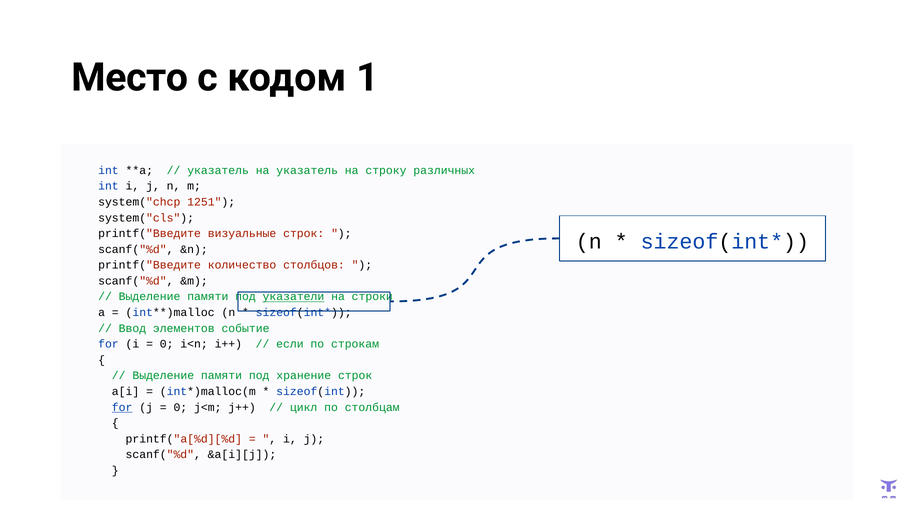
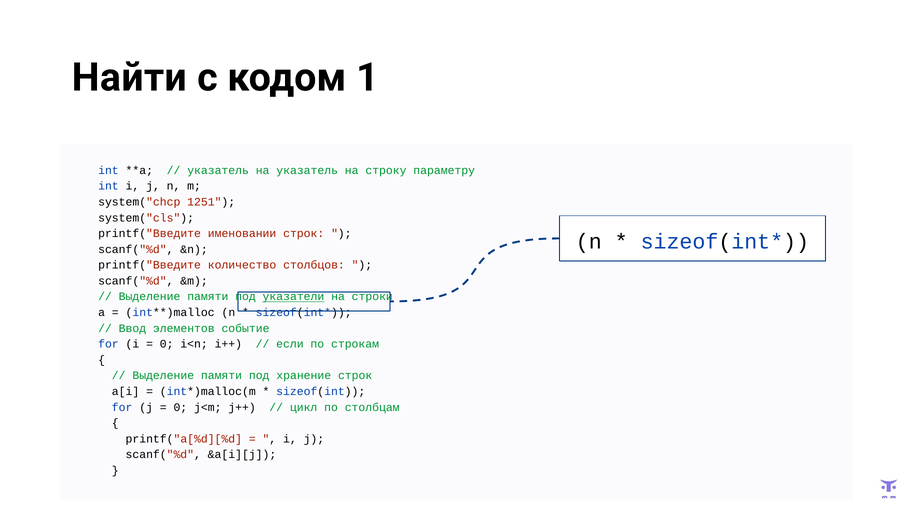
Место: Место -> Найти (129, 77)
различных: различных -> параметру (444, 170)
визуальные: визуальные -> именовании (242, 233)
for underline: present -> none (122, 407)
